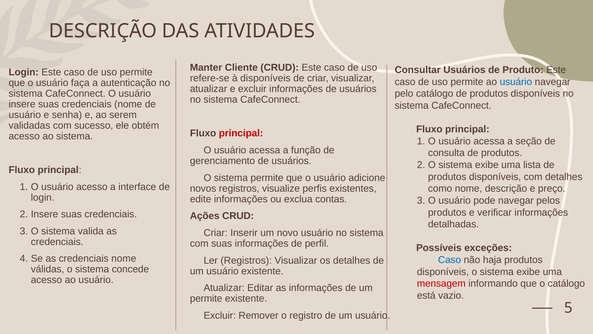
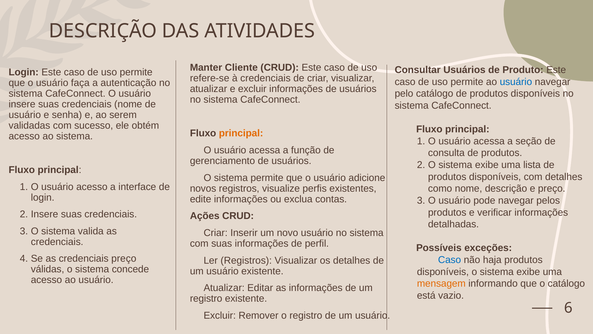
à disponíveis: disponíveis -> credenciais (265, 78)
principal colour: red -> orange (241, 133)
as credenciais nome: nome -> preço (124, 258)
mensagem colour: red -> orange (441, 283)
permite: permite -> registro (206, 298)
5: 5 -> 6 (568, 308)
